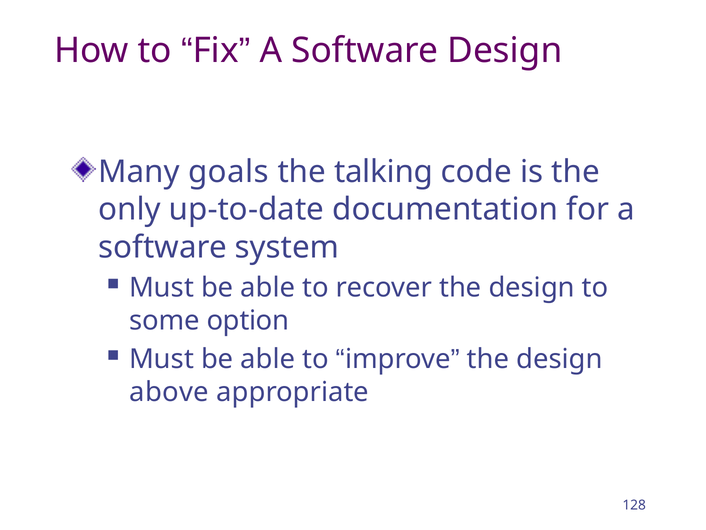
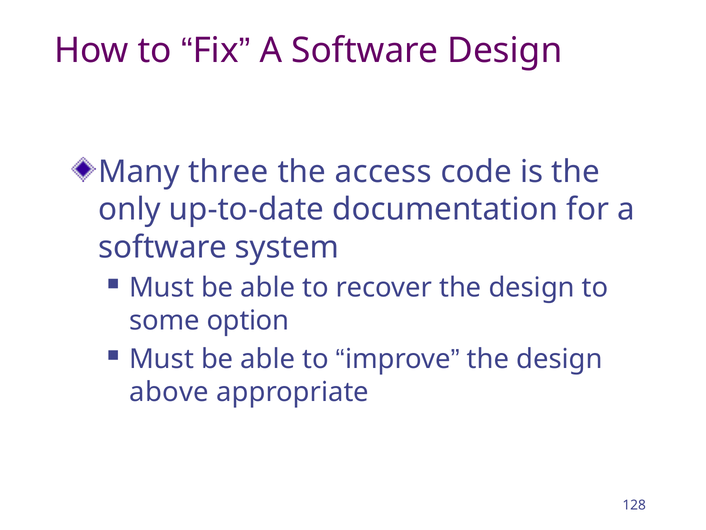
goals: goals -> three (229, 172)
talking: talking -> access (383, 172)
